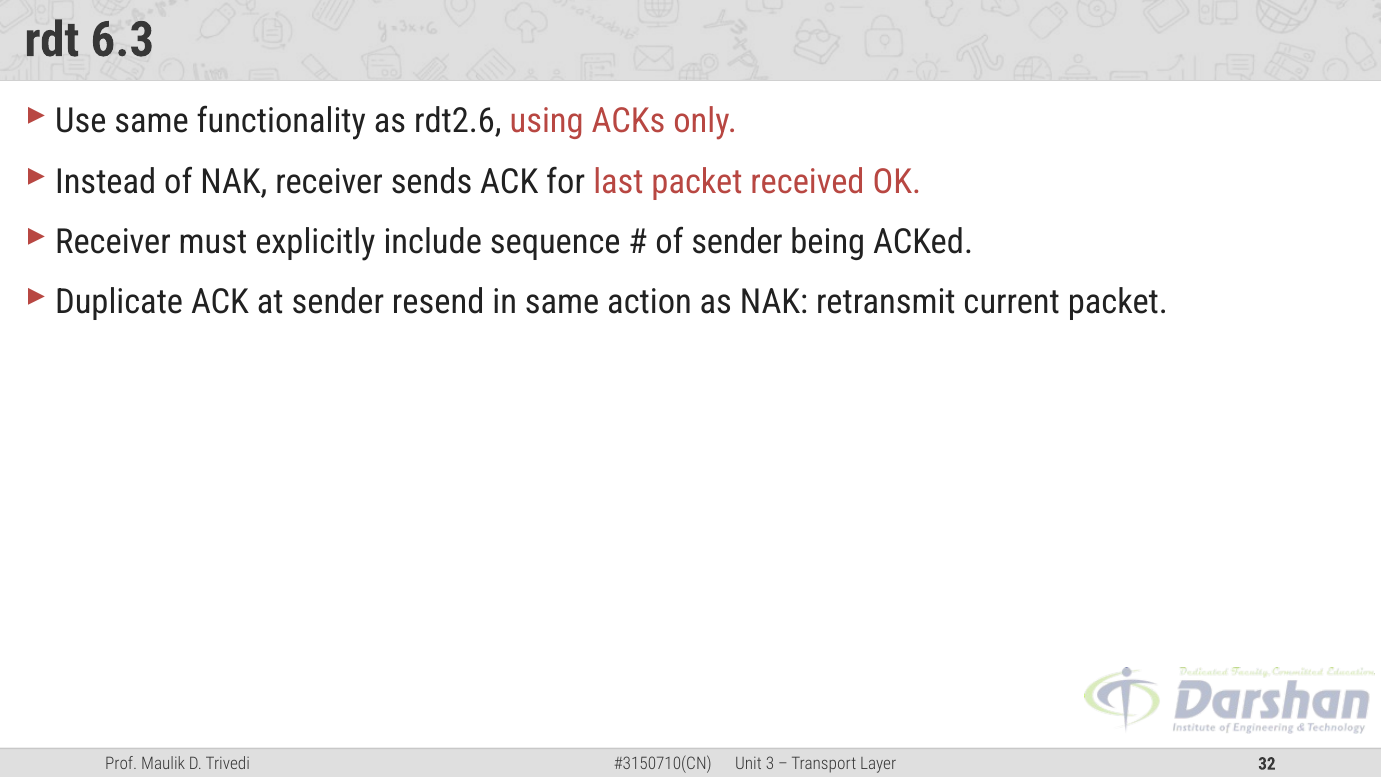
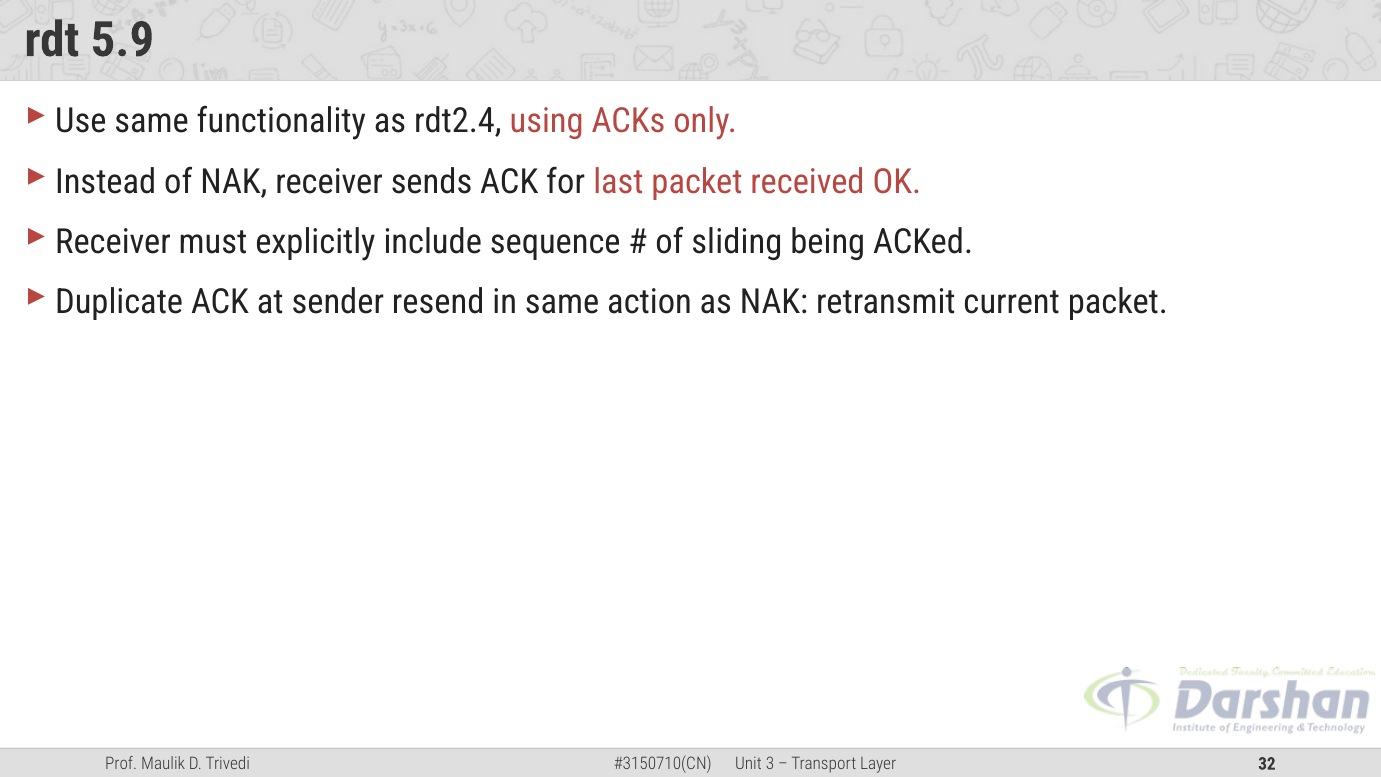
6.3: 6.3 -> 5.9 (122, 40)
rdt2.6: rdt2.6 -> rdt2.4 (458, 121)
of sender: sender -> sliding (737, 242)
